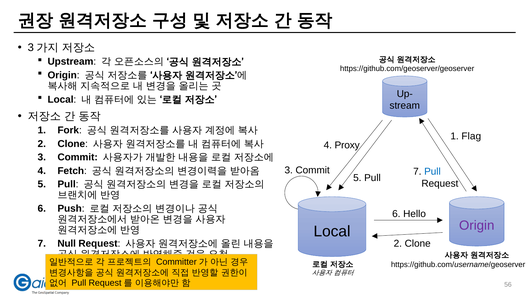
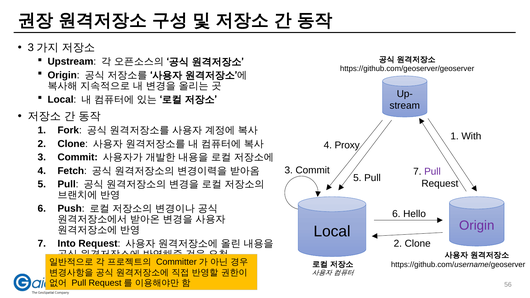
Flag: Flag -> With (471, 136)
Pull colour: blue -> purple (432, 172)
Null: Null -> Into (67, 244)
